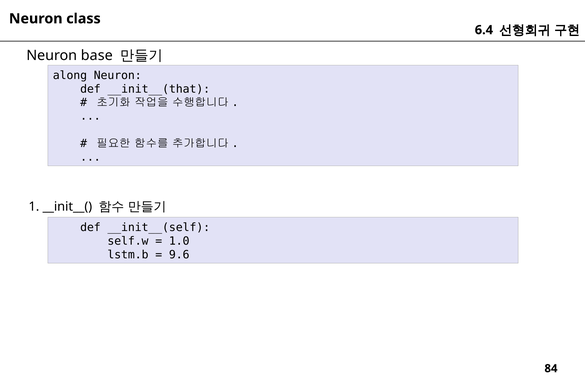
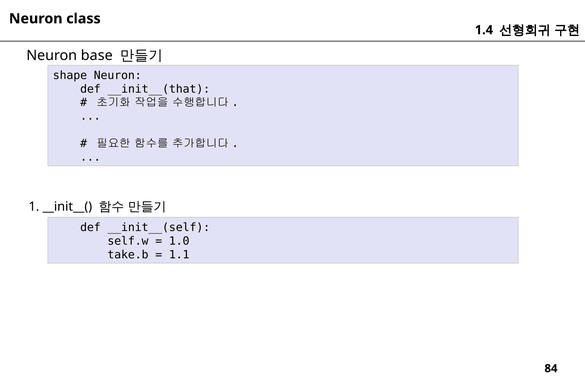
6.4: 6.4 -> 1.4 (484, 30)
along: along -> shape (70, 75)
lstm.b: lstm.b -> take.b (128, 255)
9.6: 9.6 -> 1.1 (179, 255)
